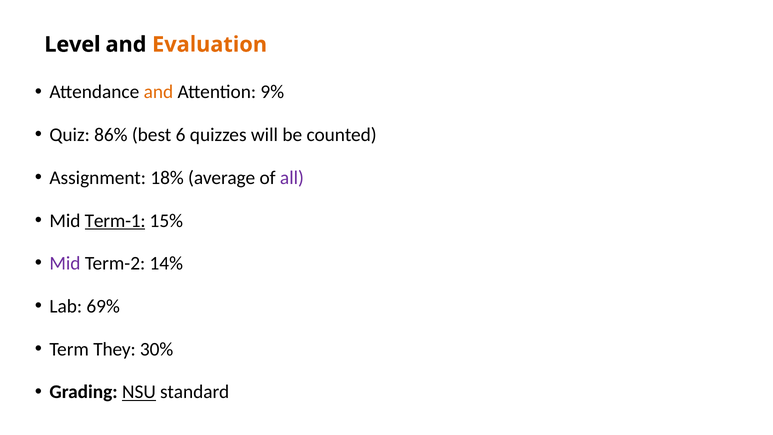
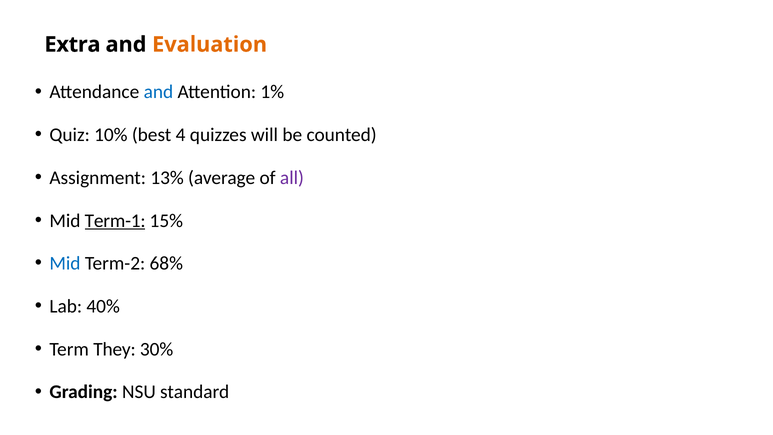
Level: Level -> Extra (72, 45)
and colour: orange -> blue (158, 92)
9%: 9% -> 1% (272, 92)
86%: 86% -> 10% (111, 135)
6: 6 -> 4 (181, 135)
18%: 18% -> 13% (167, 178)
Mid colour: purple -> blue (65, 263)
14%: 14% -> 68% (166, 263)
69%: 69% -> 40% (103, 306)
NSU underline: present -> none (139, 392)
